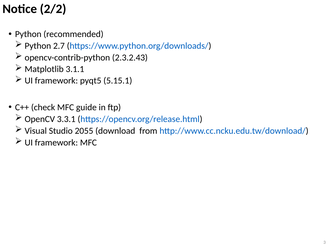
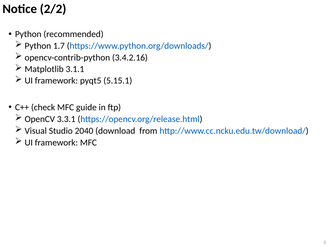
2.7: 2.7 -> 1.7 (59, 46)
2.3.2.43: 2.3.2.43 -> 3.4.2.16 (130, 57)
2055: 2055 -> 2040 (84, 131)
